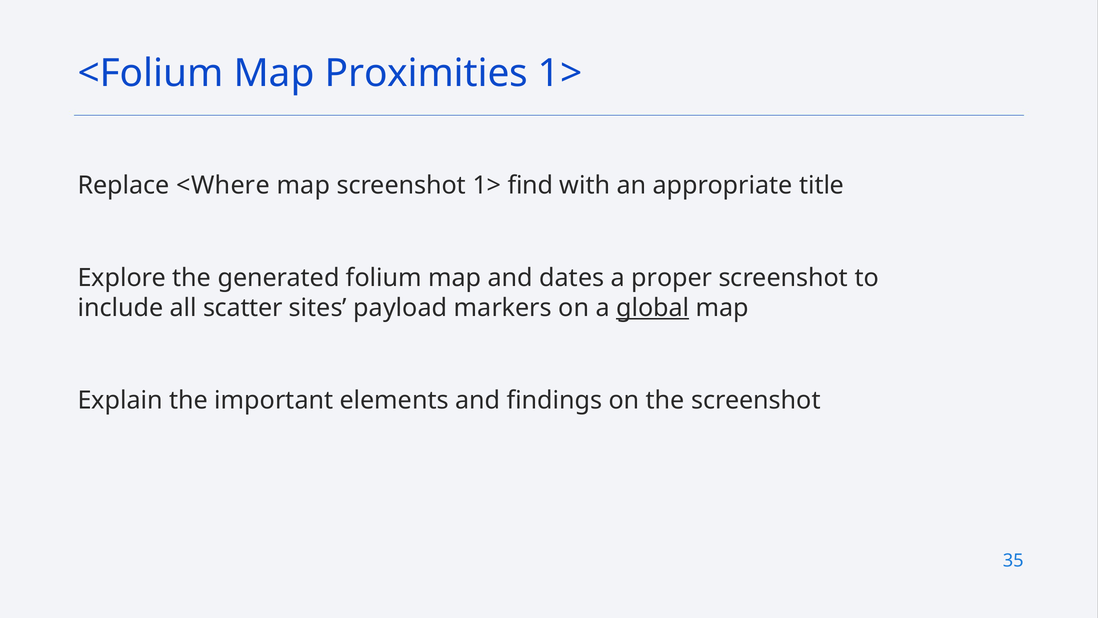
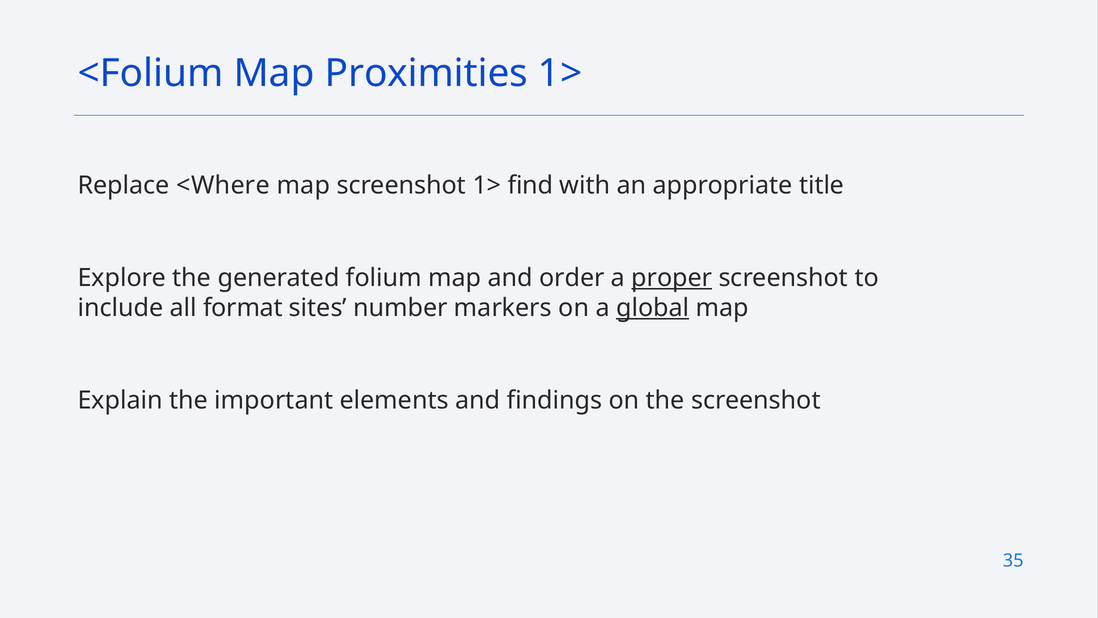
dates: dates -> order (572, 278)
proper underline: none -> present (672, 278)
scatter: scatter -> format (243, 308)
payload: payload -> number (400, 308)
